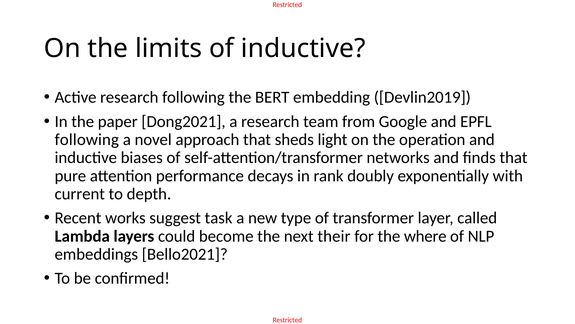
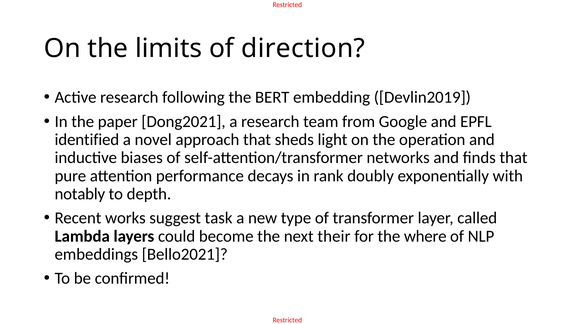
of inductive: inductive -> direction (303, 48)
following: following -> identified (87, 139)
current: current -> notably (80, 194)
